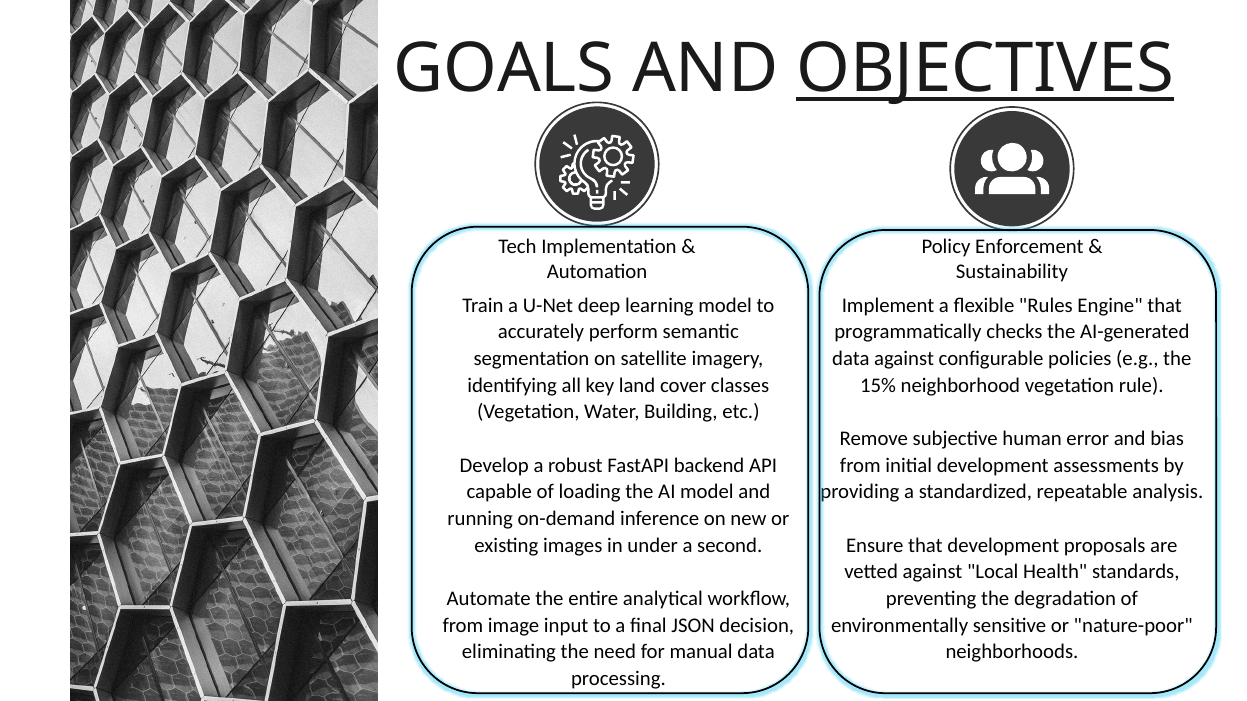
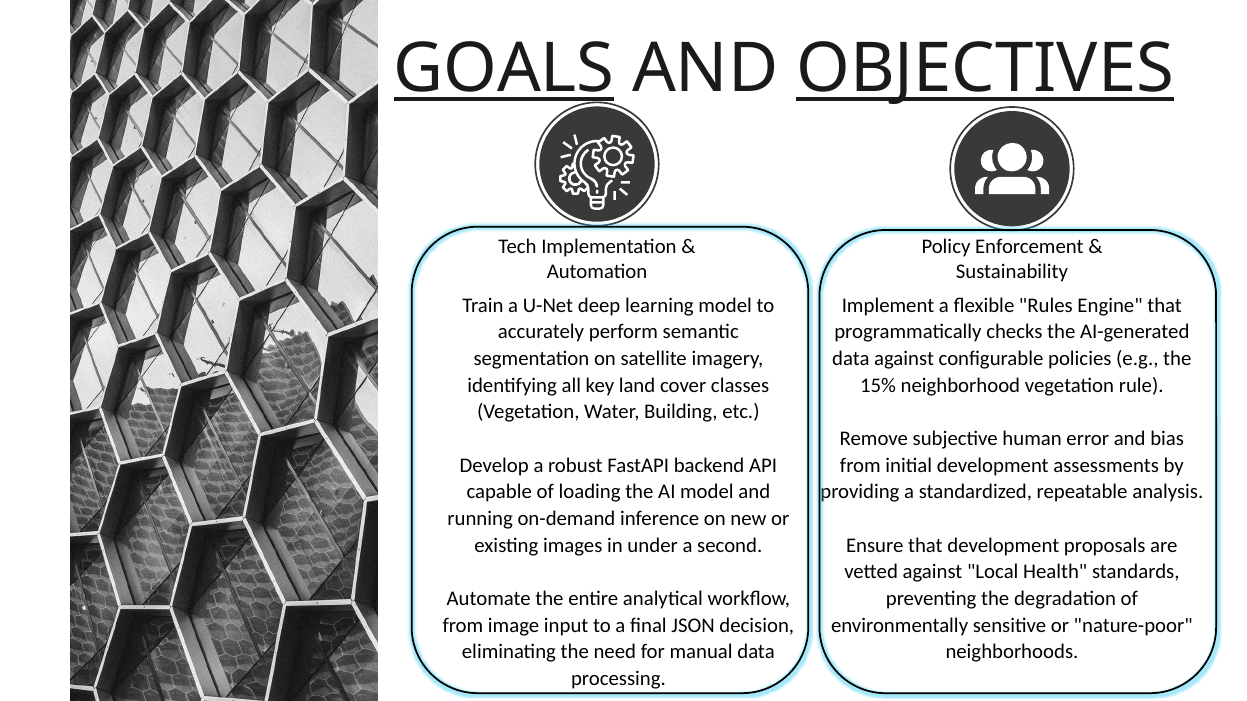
GOALS underline: none -> present (504, 69)
